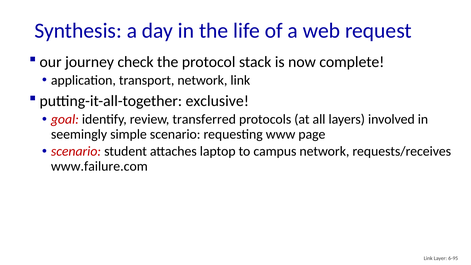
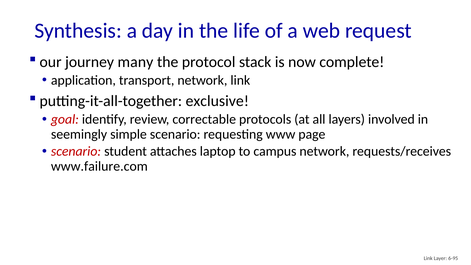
check: check -> many (135, 62)
transferred: transferred -> correctable (204, 119)
